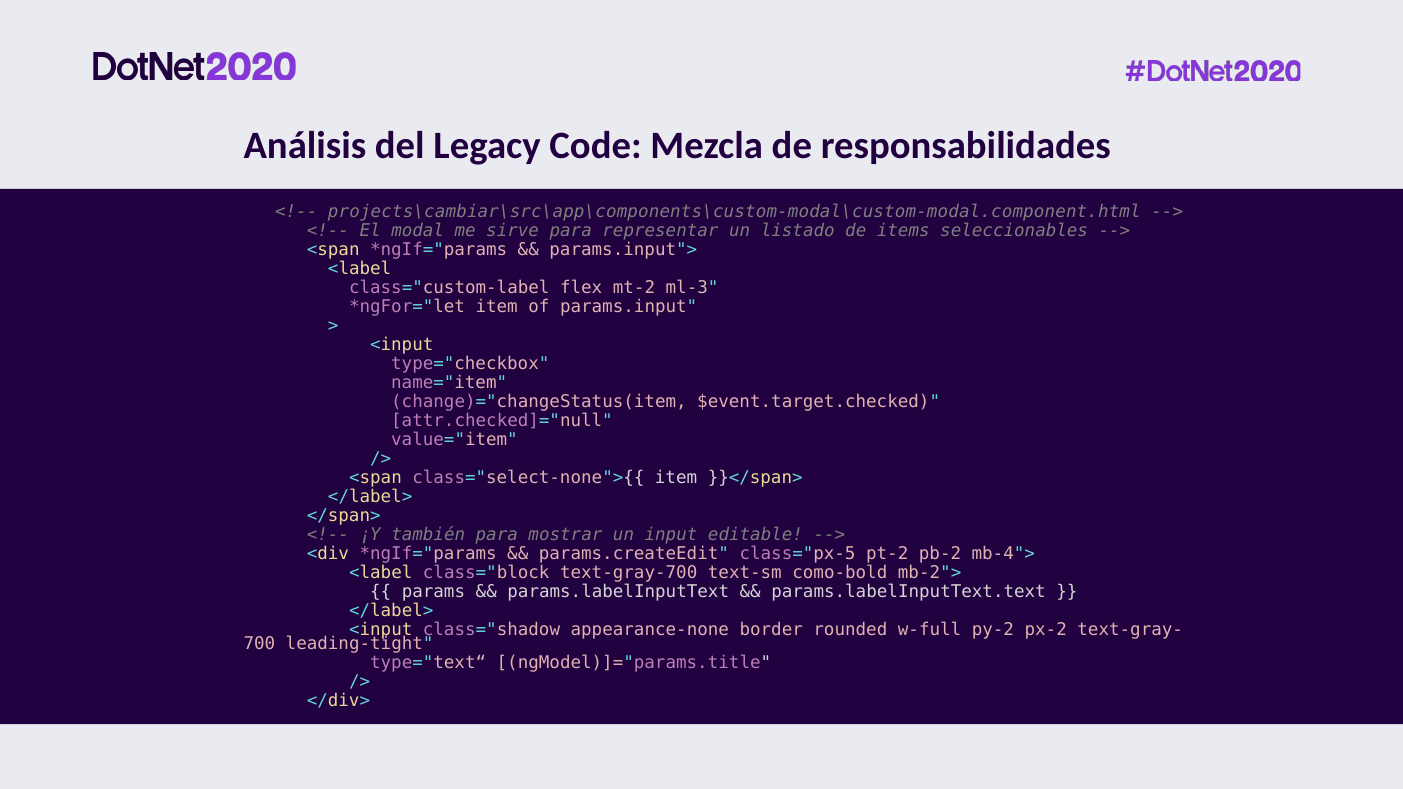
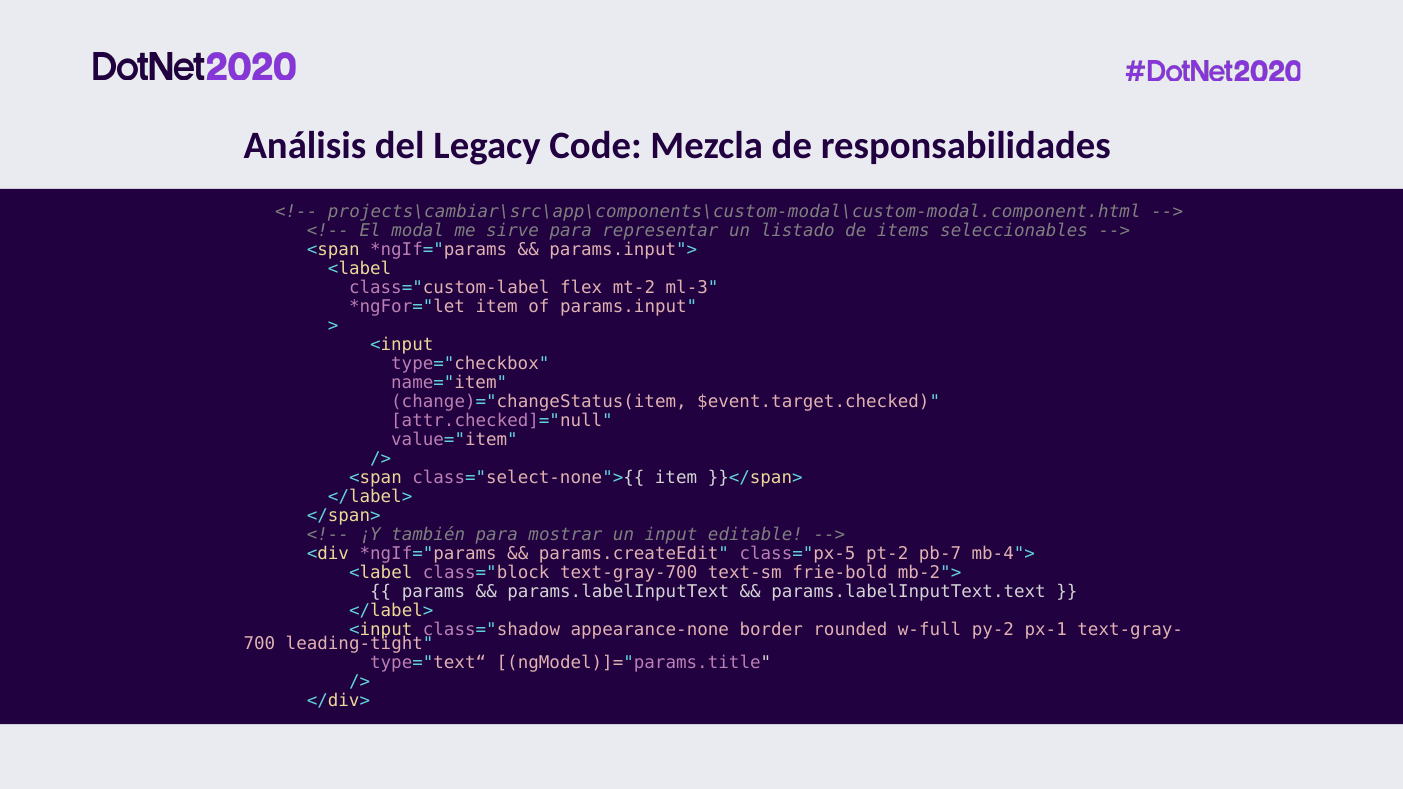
pb-2: pb-2 -> pb-7 (940, 554)
como-bold: como-bold -> frie-bold (840, 573)
px-2: px-2 -> px-1 (1046, 630)
